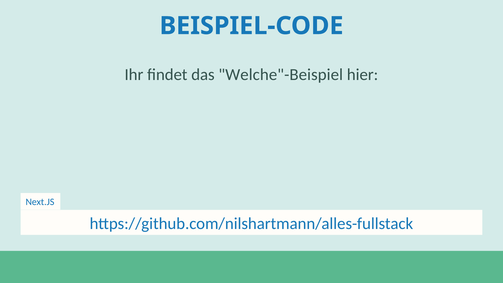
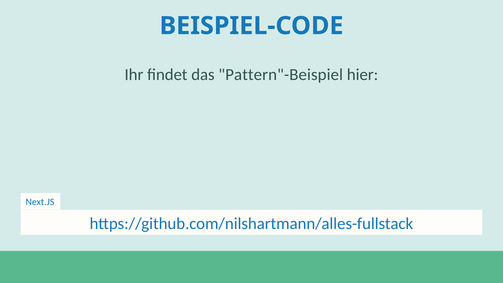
Welche"-Beispiel: Welche"-Beispiel -> Pattern"-Beispiel (281, 74)
